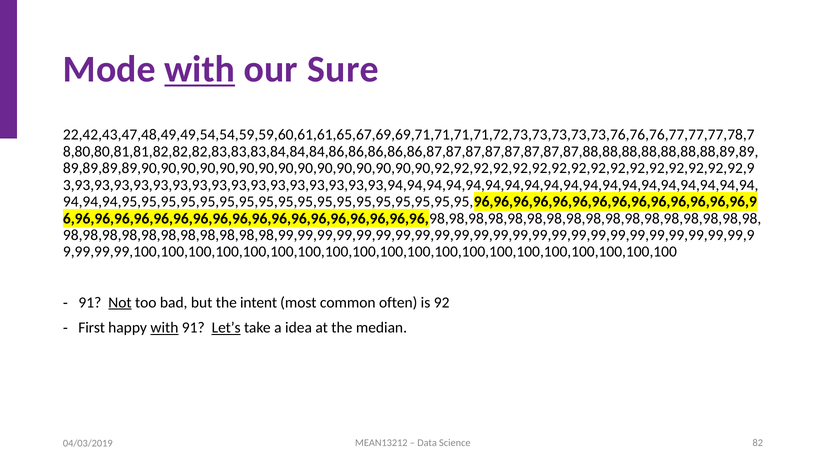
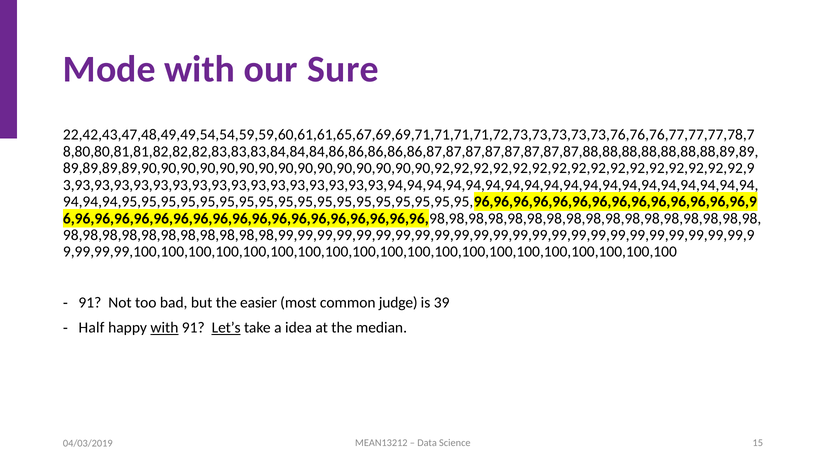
with underline: present -> none (200, 69)
Not underline: present -> none (120, 303)
intent: intent -> easier (259, 303)
often: often -> judge (398, 303)
92: 92 -> 39 (442, 303)
First: First -> Half (92, 328)
82: 82 -> 15 (758, 444)
